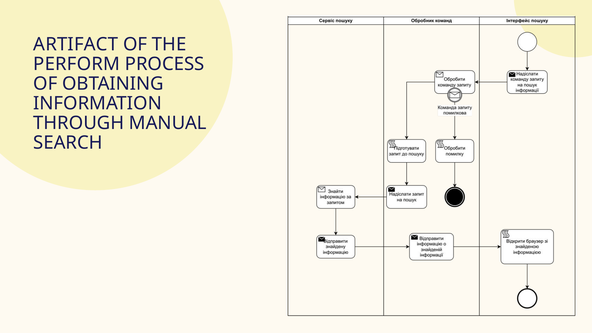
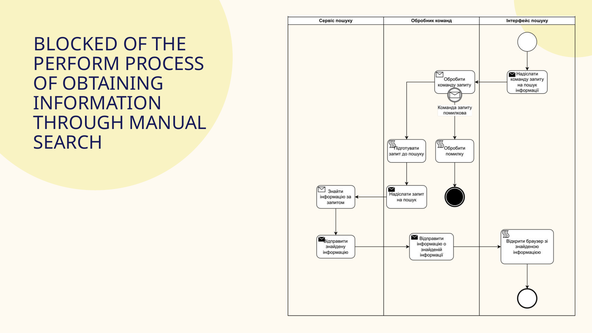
ARTIFACT: ARTIFACT -> BLOCKED (76, 44)
